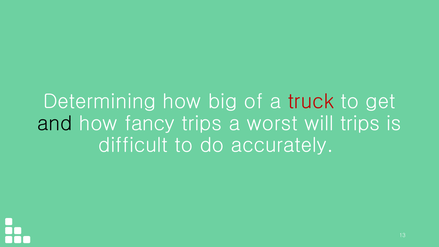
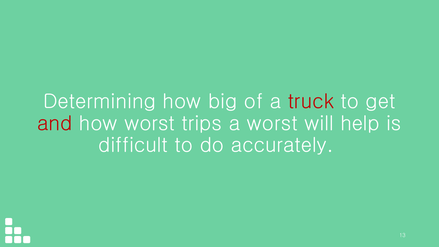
and colour: black -> red (55, 123)
how fancy: fancy -> worst (150, 123)
will trips: trips -> help (360, 123)
